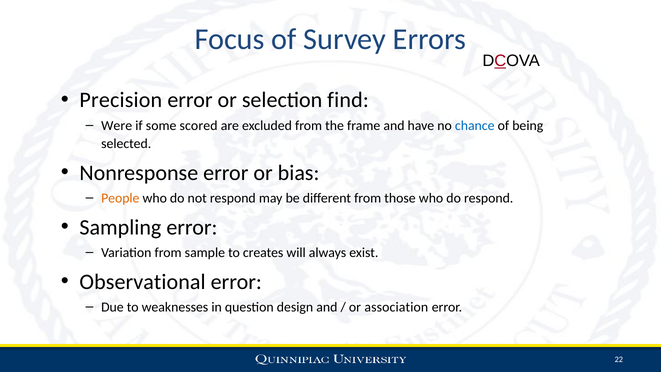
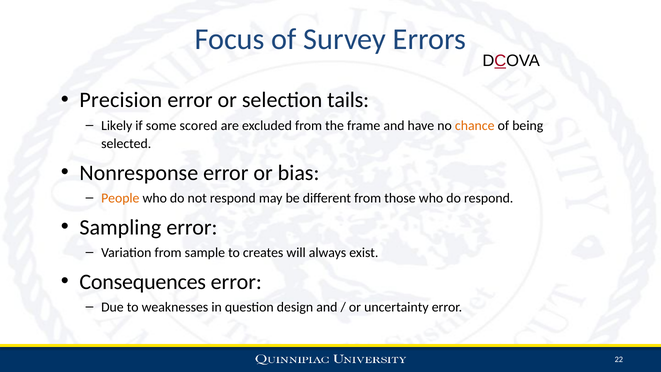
find: find -> tails (348, 100)
Were: Were -> Likely (117, 125)
chance colour: blue -> orange (475, 125)
Observational: Observational -> Consequences (143, 282)
association: association -> uncertainty (396, 307)
